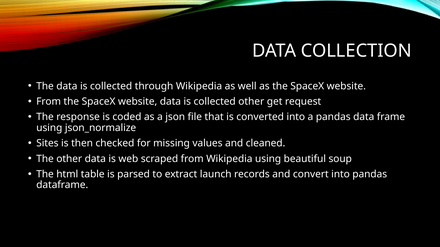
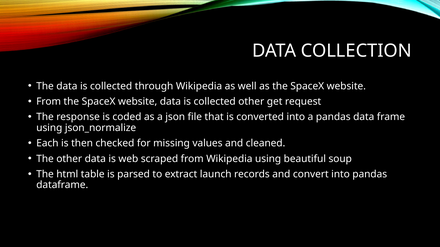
Sites: Sites -> Each (47, 144)
